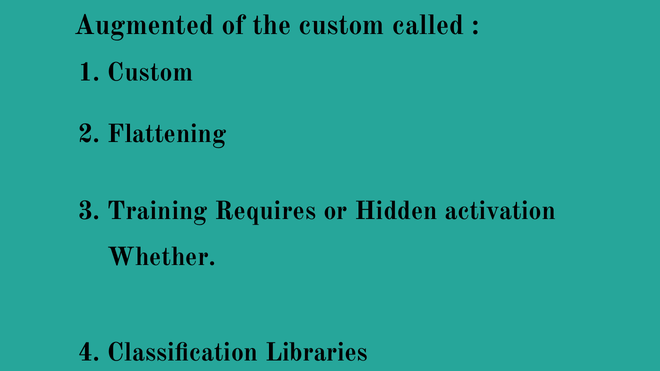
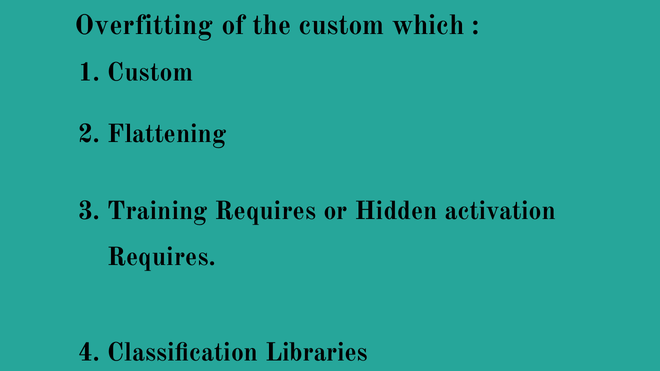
Augmented: Augmented -> Overfitting (144, 25)
called: called -> which (428, 25)
Whether: Whether -> Requires (162, 257)
